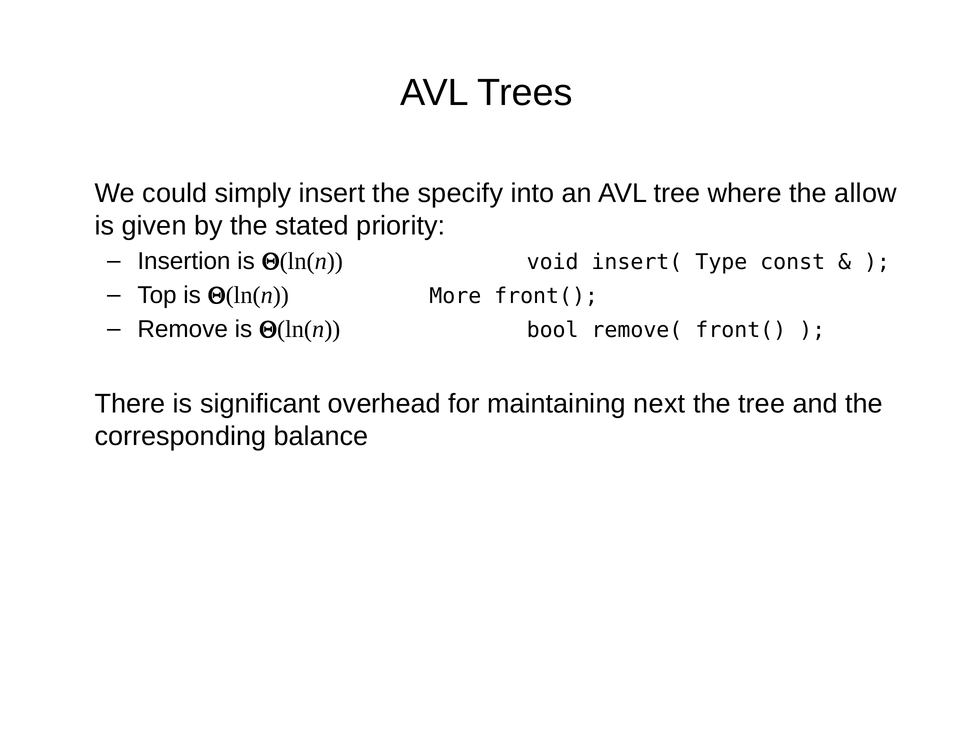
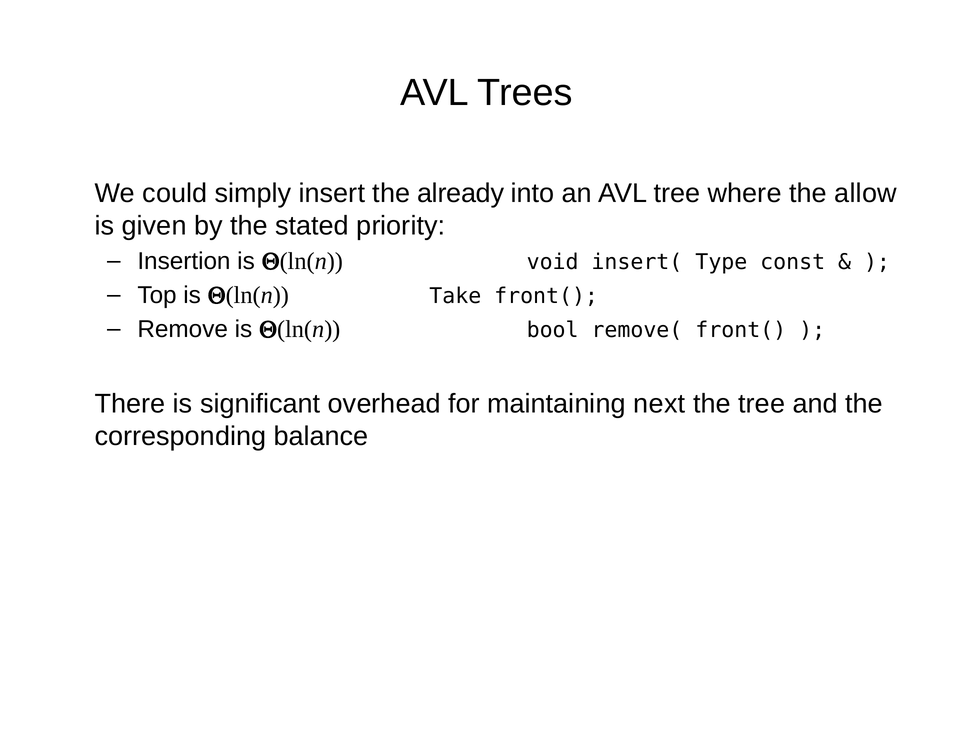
specify: specify -> already (461, 193)
More: More -> Take (455, 296)
